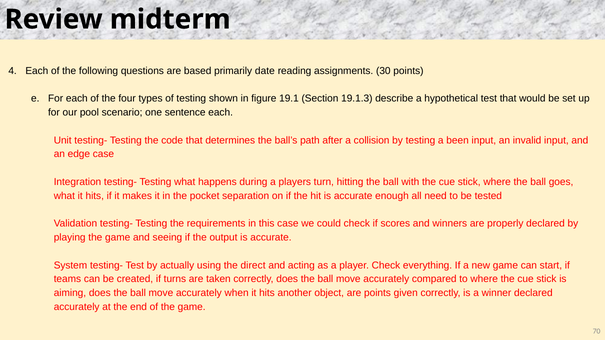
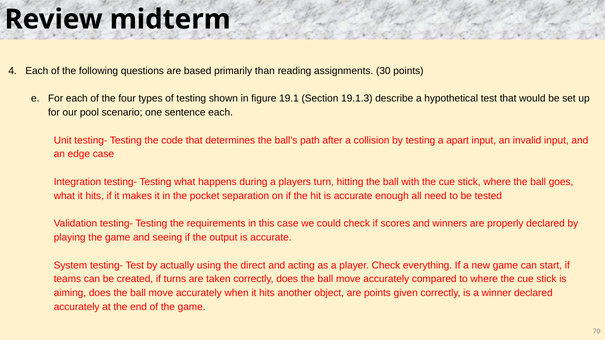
date: date -> than (265, 71)
been: been -> apart (458, 140)
